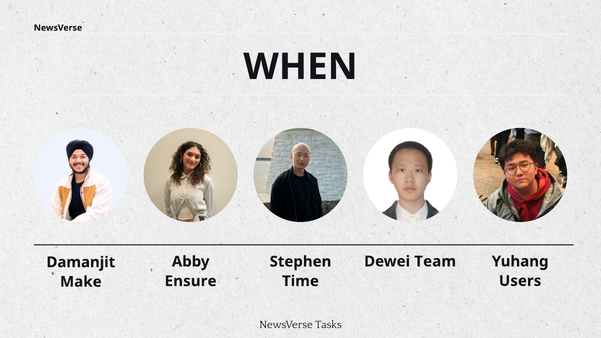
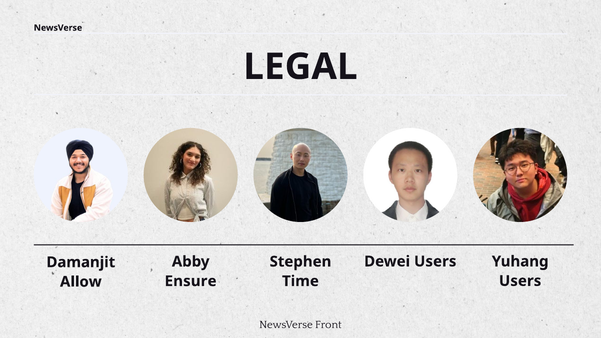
WHEN: WHEN -> LEGAL (300, 67)
Dewei Team: Team -> Users (435, 261)
Make: Make -> Allow (81, 282)
Tasks: Tasks -> Front (328, 325)
